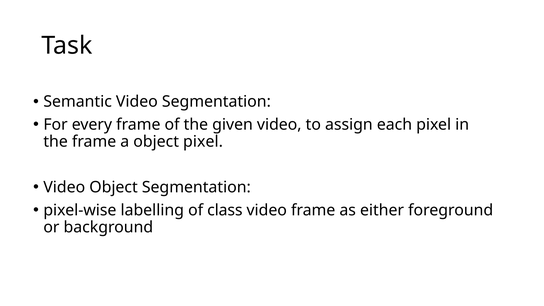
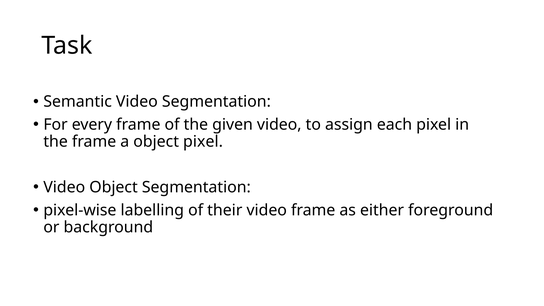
class: class -> their (225, 210)
